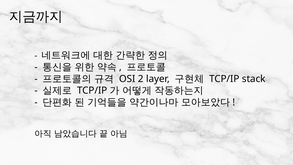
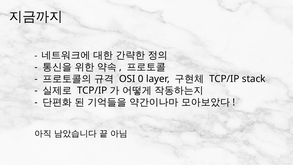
2: 2 -> 0 (141, 79)
